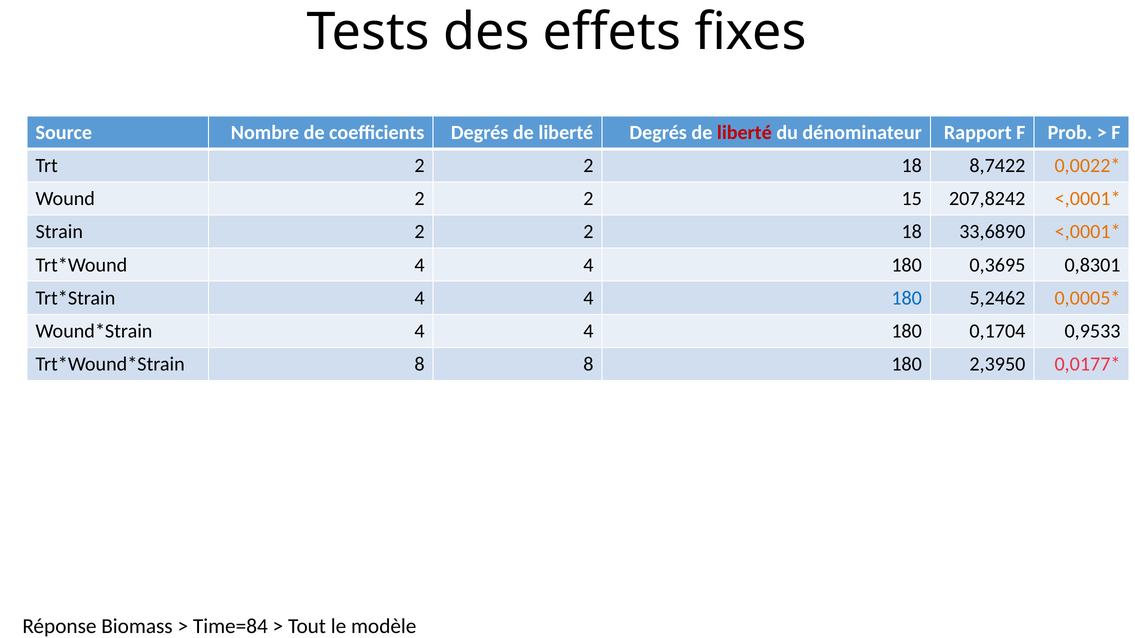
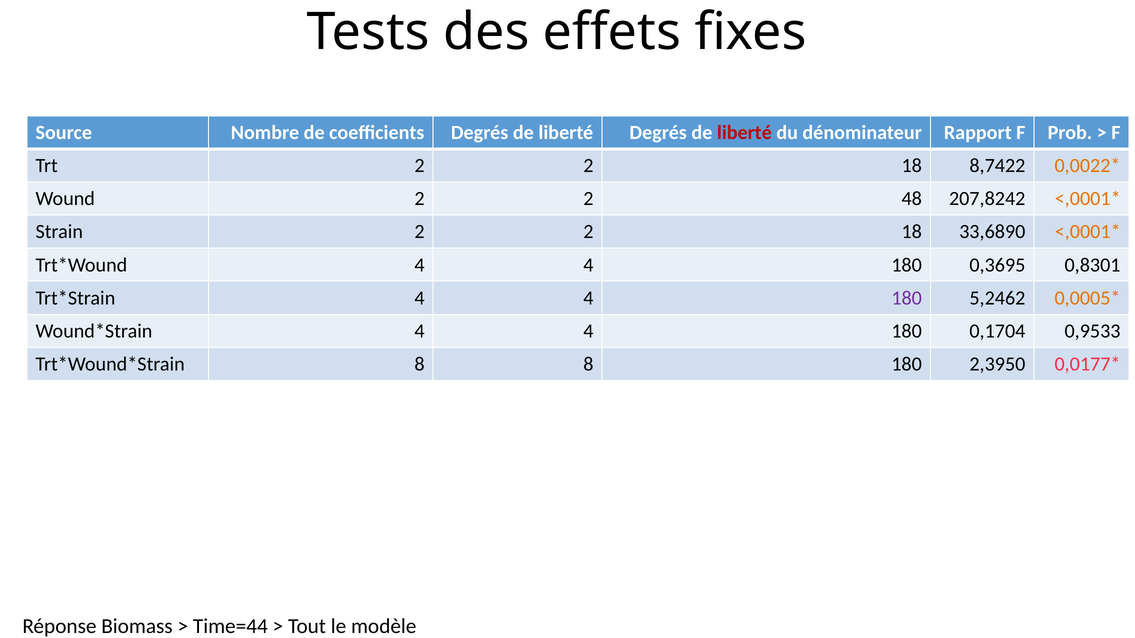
15: 15 -> 48 (912, 199)
180 colour: blue -> purple (907, 298)
Time=84: Time=84 -> Time=44 (230, 627)
